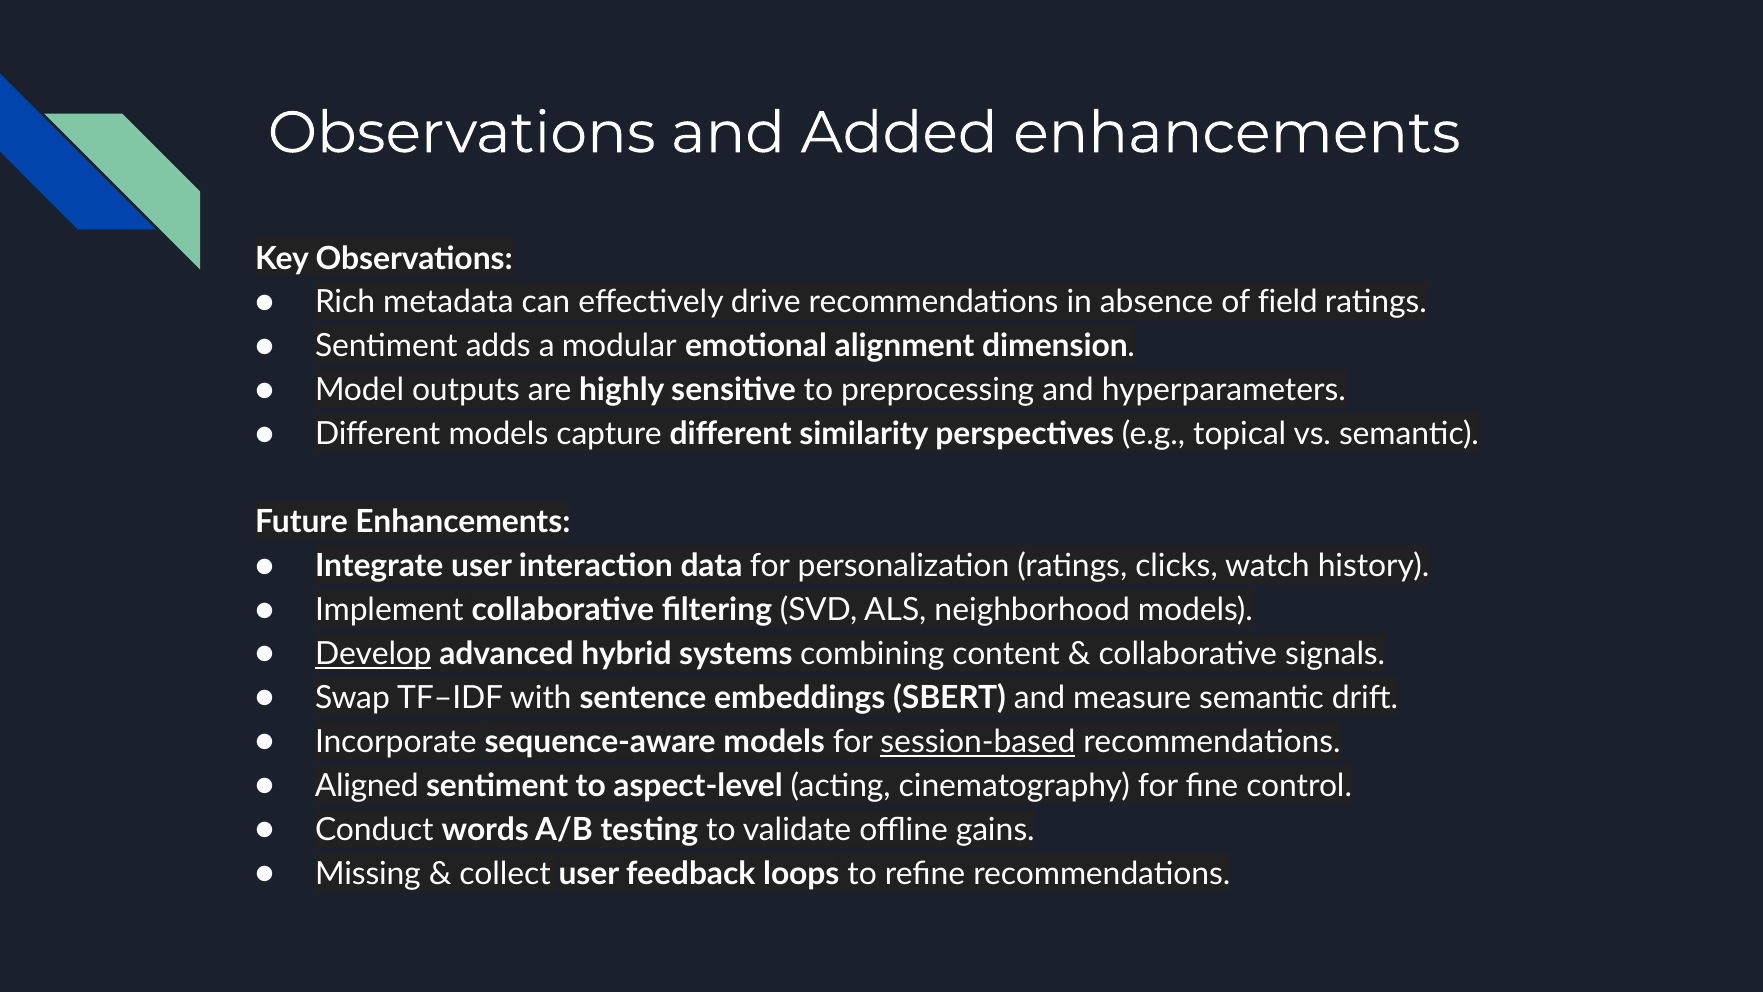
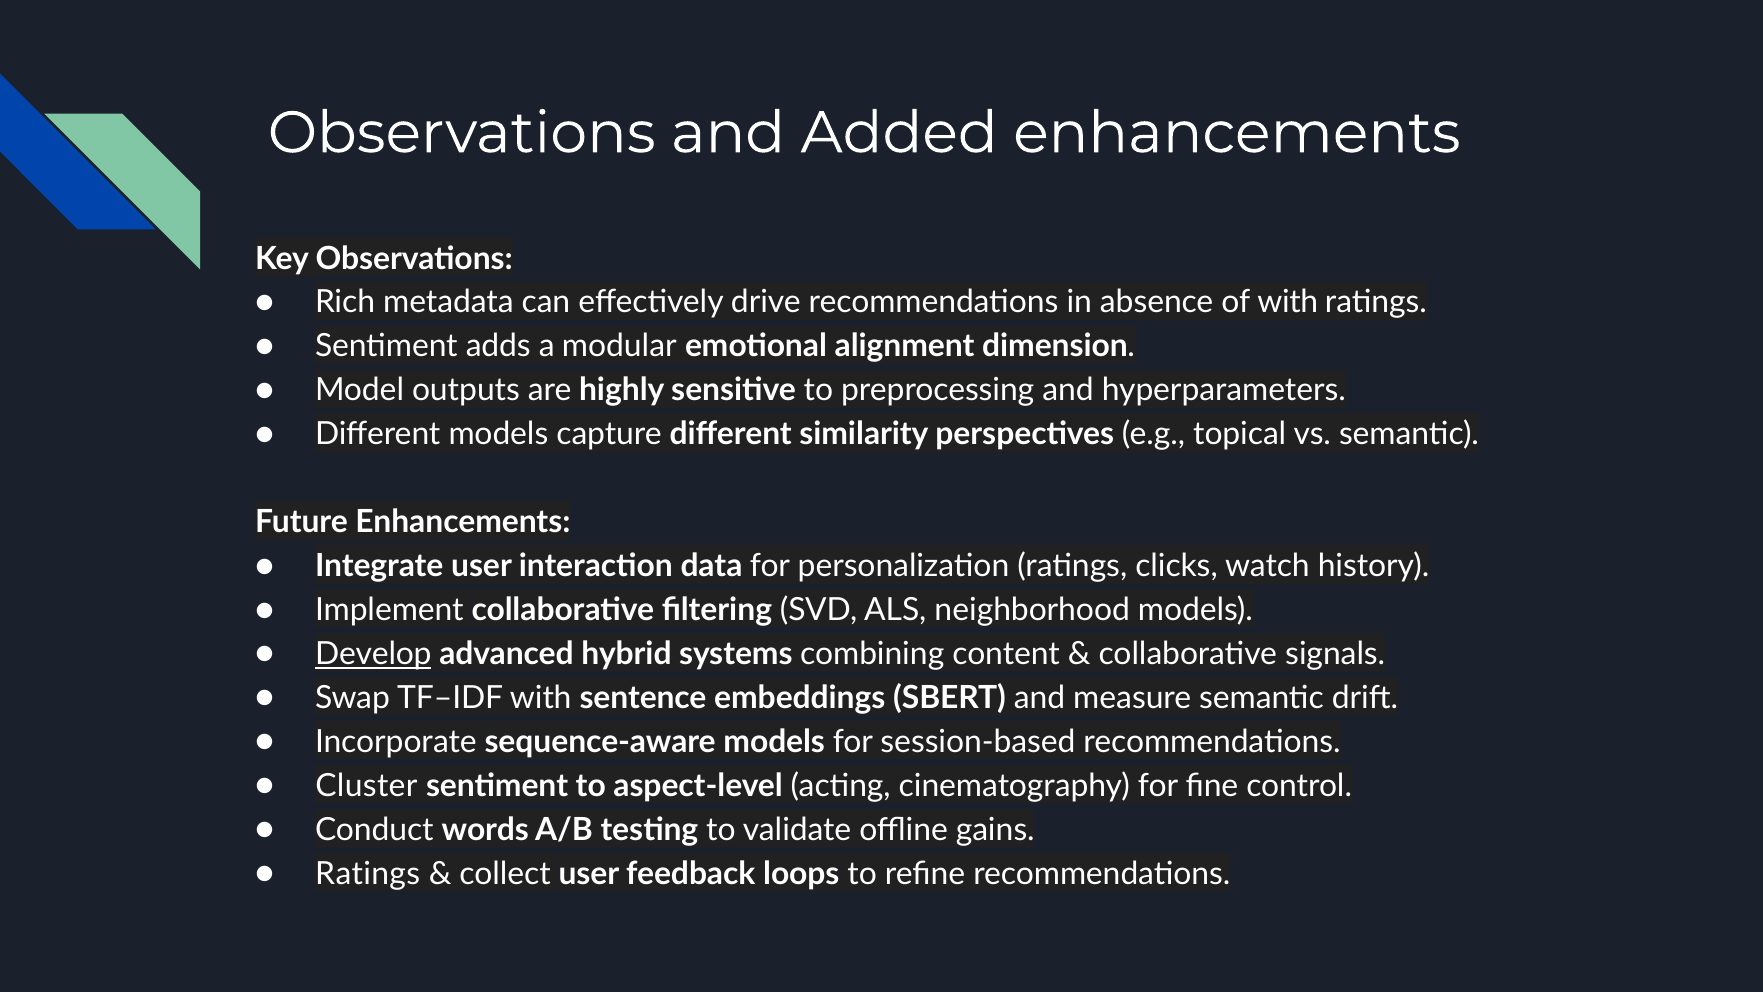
of field: field -> with (1288, 302)
session-based underline: present -> none (978, 742)
Aligned: Aligned -> Cluster (366, 786)
Missing: Missing -> Ratings (368, 874)
